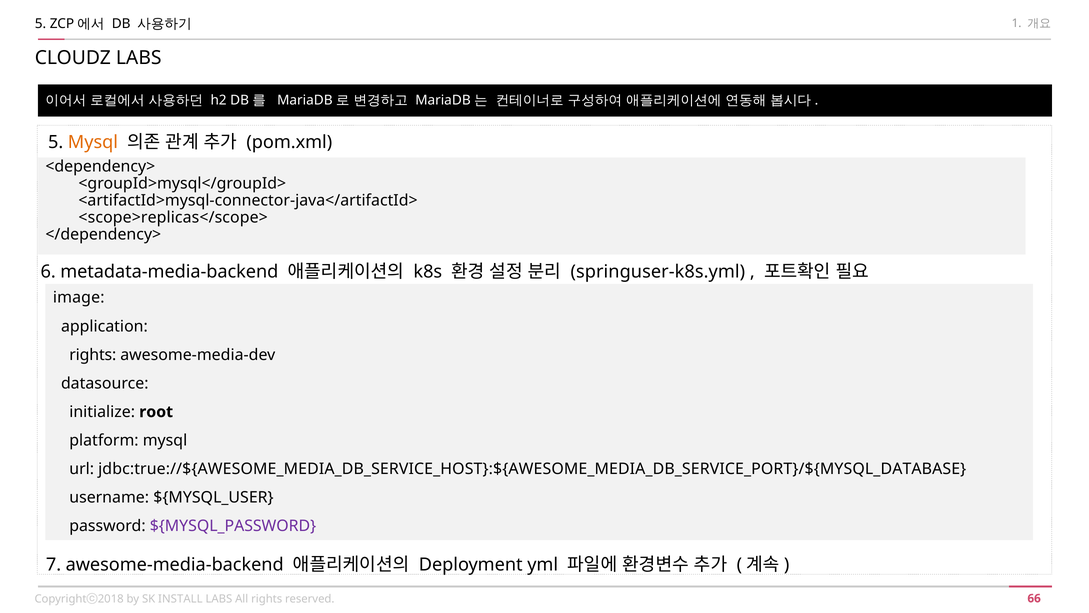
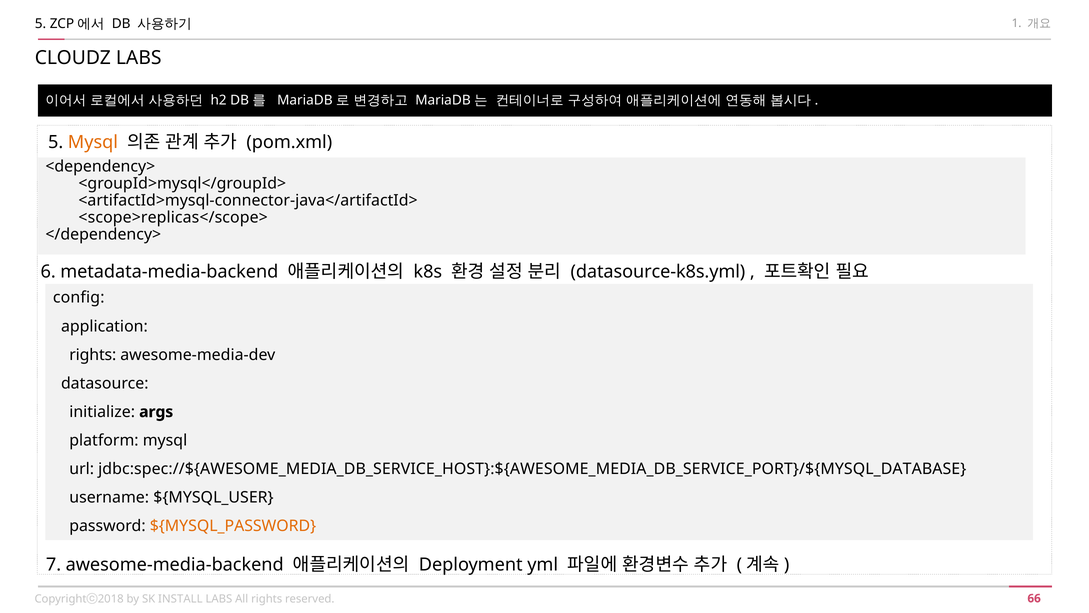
springuser-k8s.yml: springuser-k8s.yml -> datasource-k8s.yml (658, 272)
image: image -> config (79, 297)
root: root -> args (156, 412)
jdbc:true://${AWESOME_MEDIA_DB_SERVICE_HOST}:${AWESOME_MEDIA_DB_SERVICE_PORT}/${MYSQL_DATABASE: jdbc:true://${AWESOME_MEDIA_DB_SERVICE_HOST}:${AWESOME_MEDIA_DB_SERVICE_PORT}/${MYSQL_DATABASE -> jdbc:spec://${AWESOME_MEDIA_DB_SERVICE_HOST}:${AWESOME_MEDIA_DB_SERVICE_PORT}/${MYSQL_DATABASE (532, 469)
${MYSQL_PASSWORD colour: purple -> orange (233, 526)
